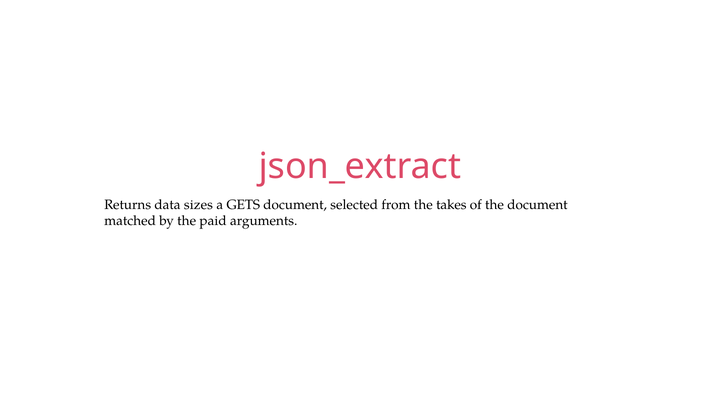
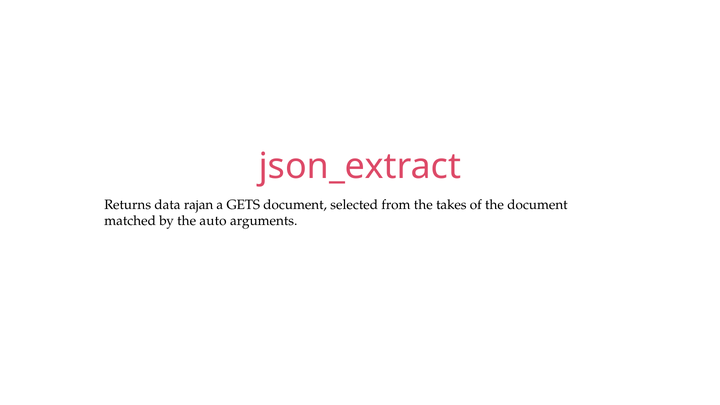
sizes: sizes -> rajan (199, 205)
paid: paid -> auto (213, 221)
